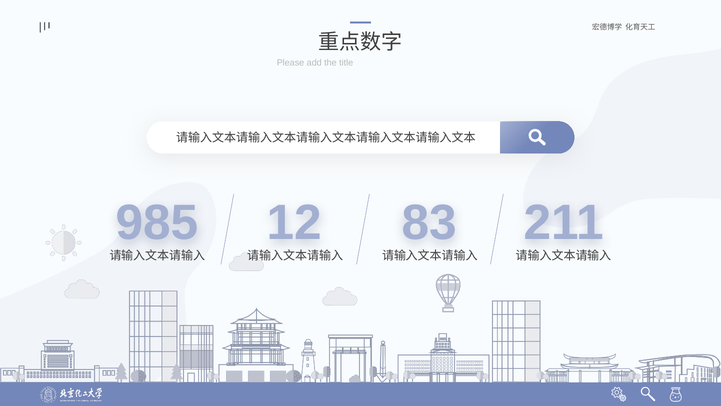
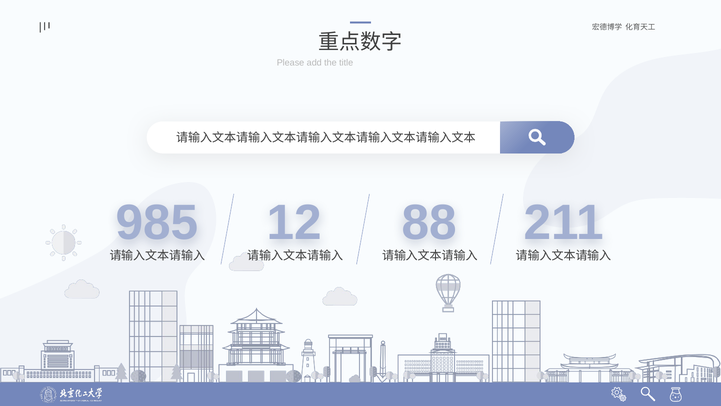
83: 83 -> 88 (429, 223)
